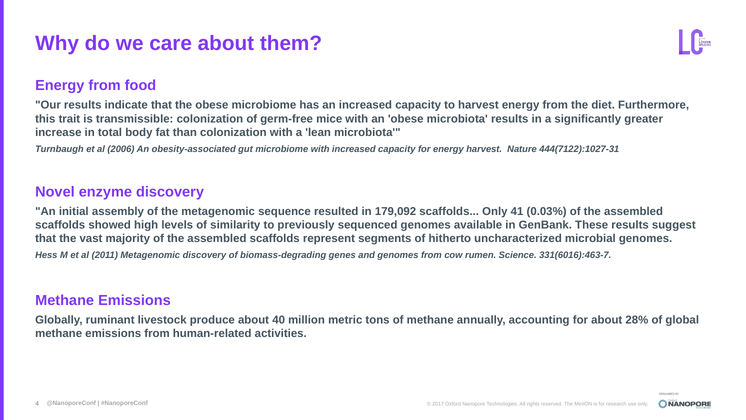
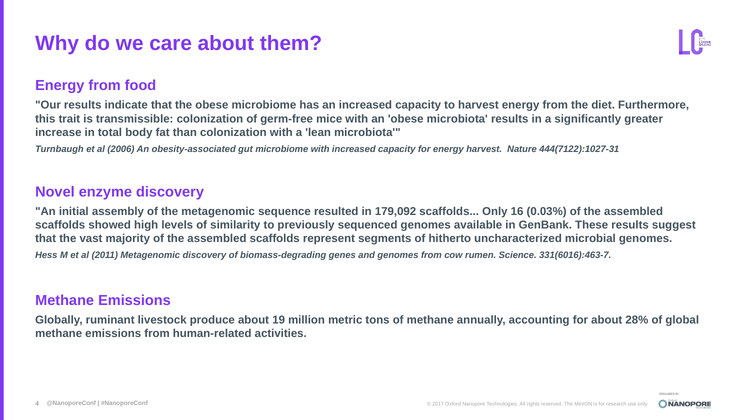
41: 41 -> 16 (517, 211)
40: 40 -> 19 (279, 320)
